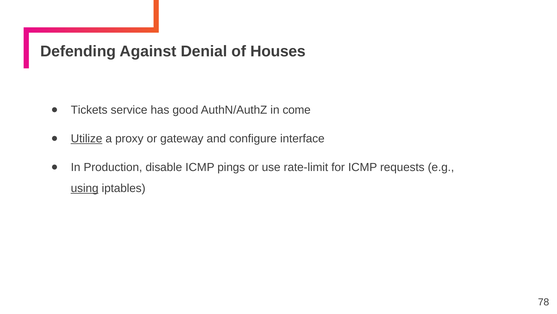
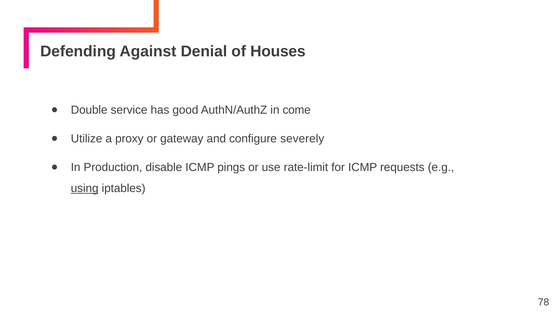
Tickets: Tickets -> Double (89, 110)
Utilize underline: present -> none (87, 139)
interface: interface -> severely (302, 139)
